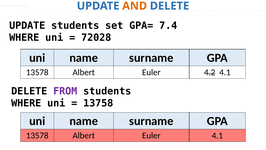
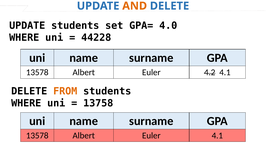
7.4: 7.4 -> 4.0 (168, 26)
72028: 72028 -> 44228 (96, 38)
FROM colour: purple -> orange (65, 91)
